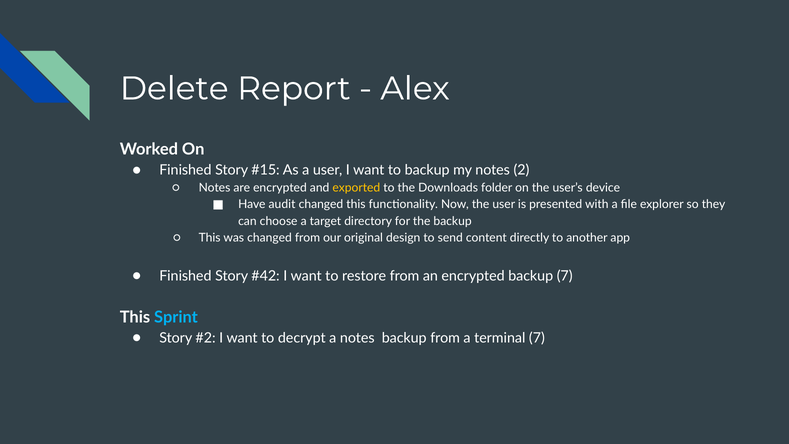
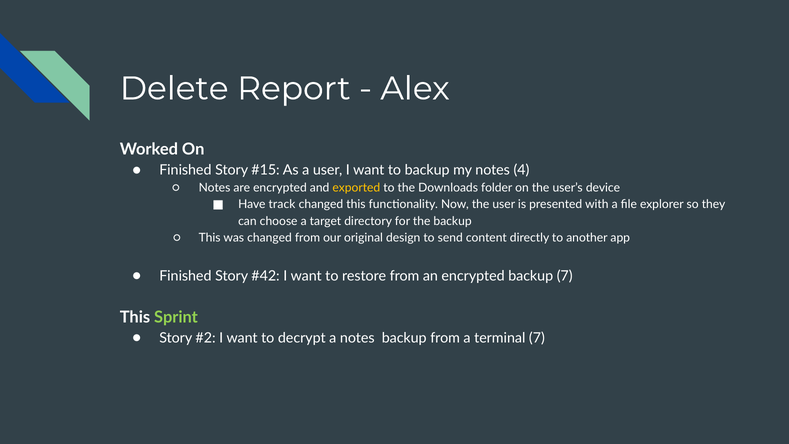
2: 2 -> 4 (521, 170)
audit: audit -> track (282, 204)
Sprint colour: light blue -> light green (176, 317)
